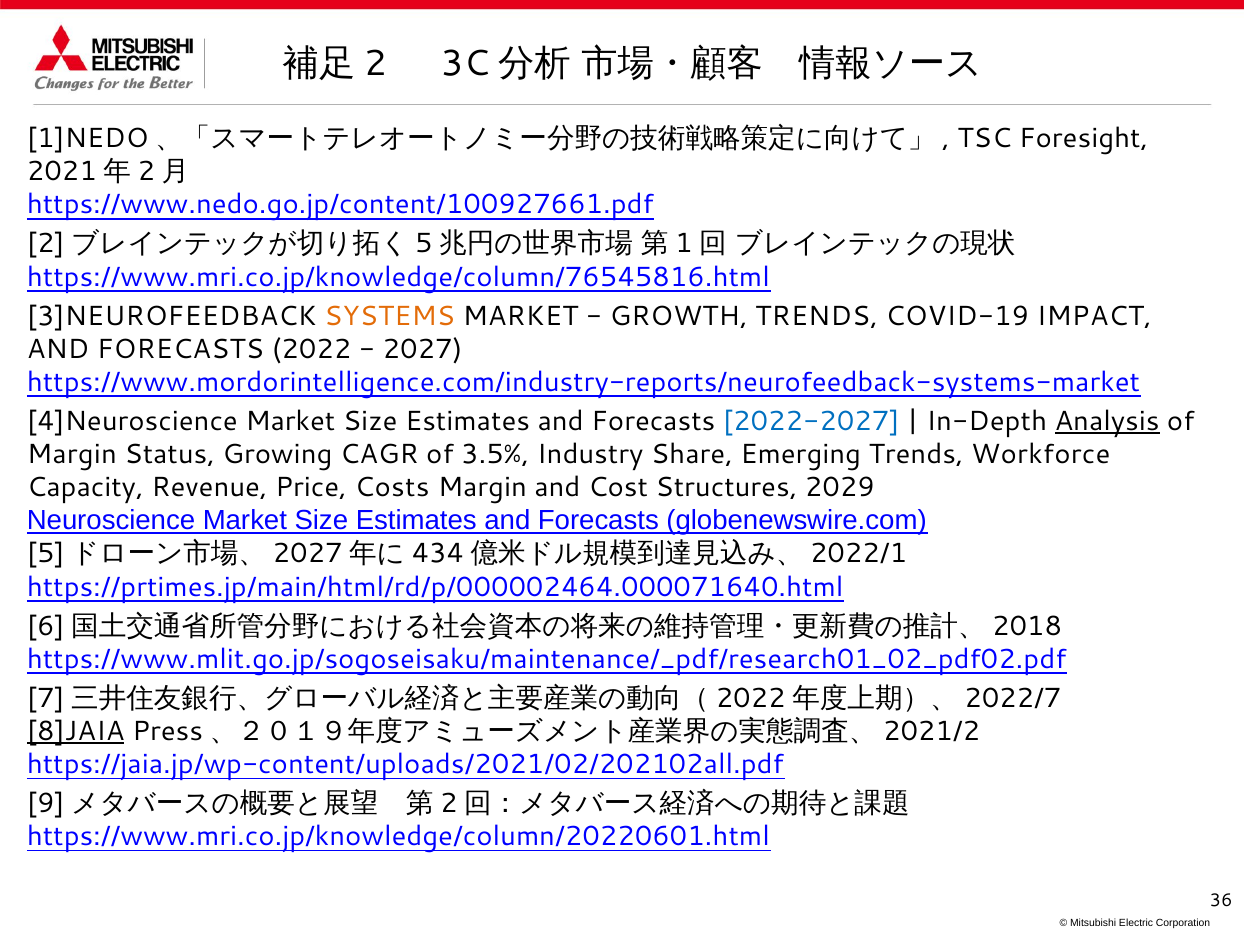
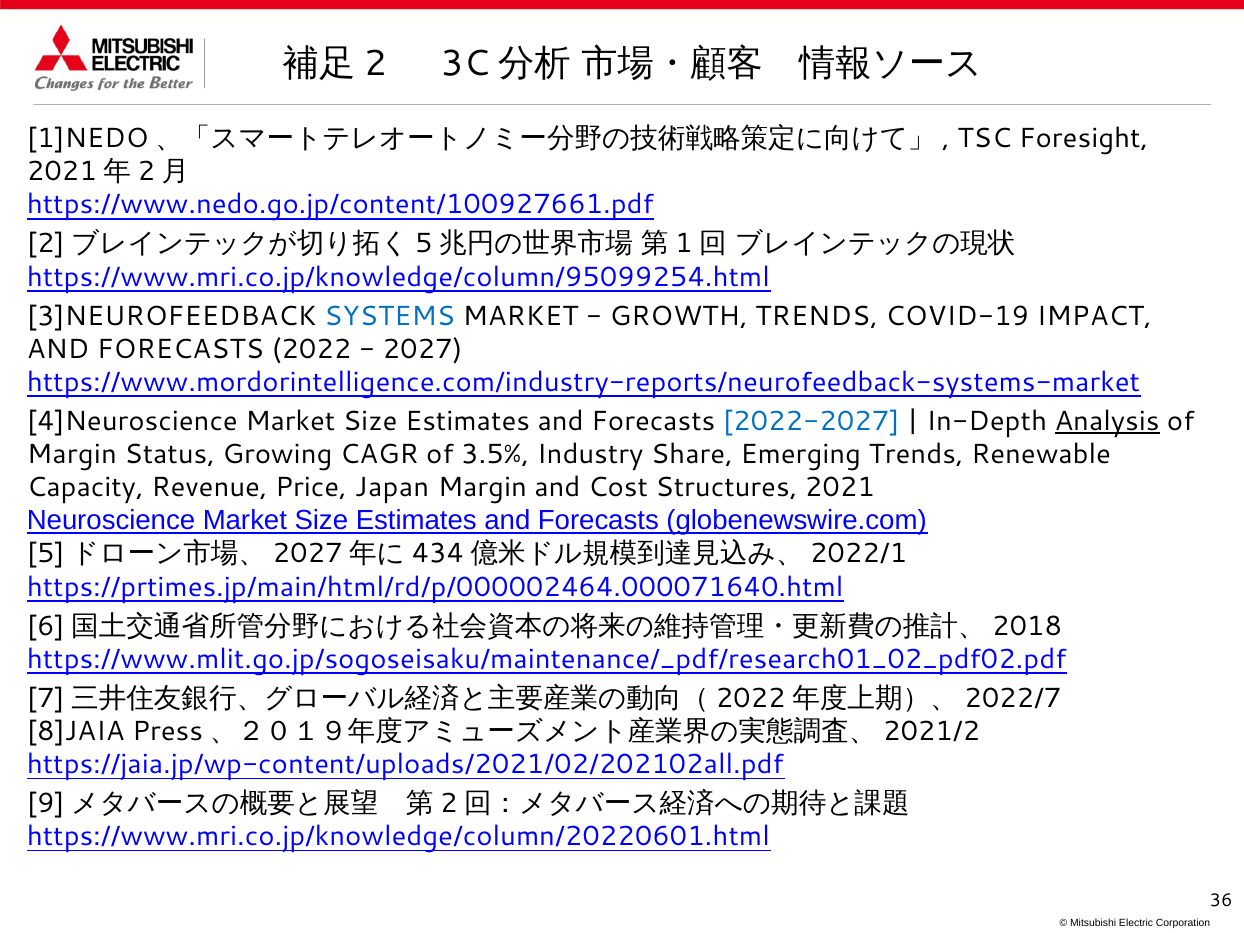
https://www.mri.co.jp/knowledge/column/76545816.html: https://www.mri.co.jp/knowledge/column/76545816.html -> https://www.mri.co.jp/knowledge/column/95099254.html (398, 277)
SYSTEMS colour: orange -> blue (390, 316)
Workforce: Workforce -> Renewable (1041, 454)
Costs: Costs -> Japan (392, 488)
2029: 2029 -> 2021 (840, 488)
8]JAIA underline: present -> none (76, 731)
